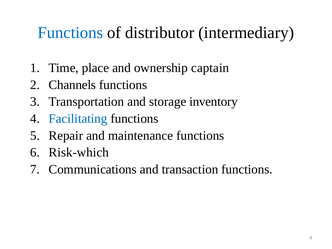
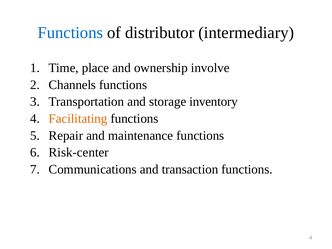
captain: captain -> involve (210, 68)
Facilitating colour: blue -> orange (78, 119)
Risk-which: Risk-which -> Risk-center (79, 152)
